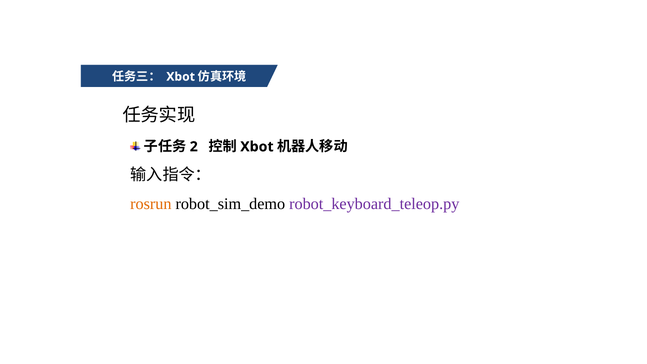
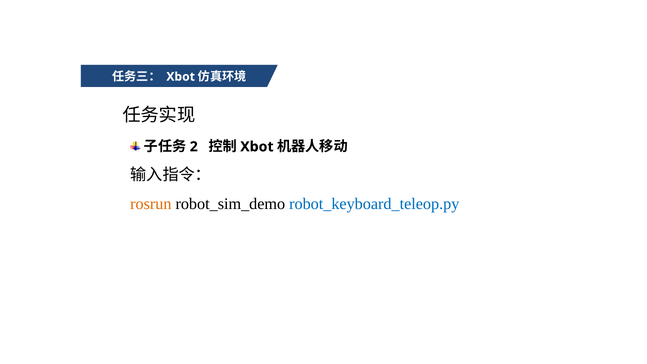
robot_keyboard_teleop.py colour: purple -> blue (374, 204)
